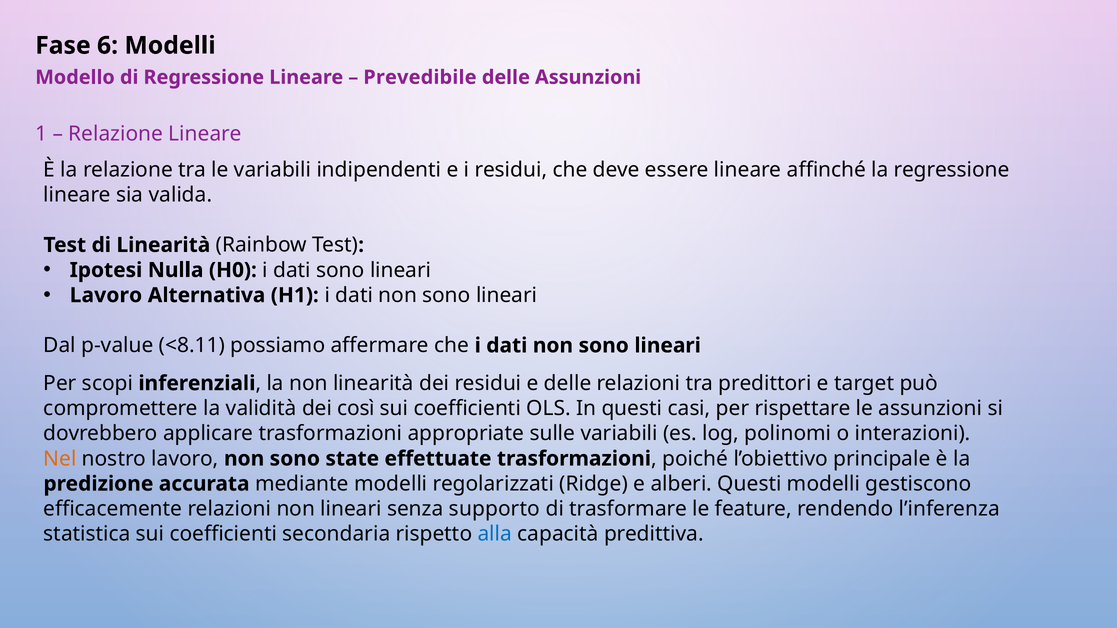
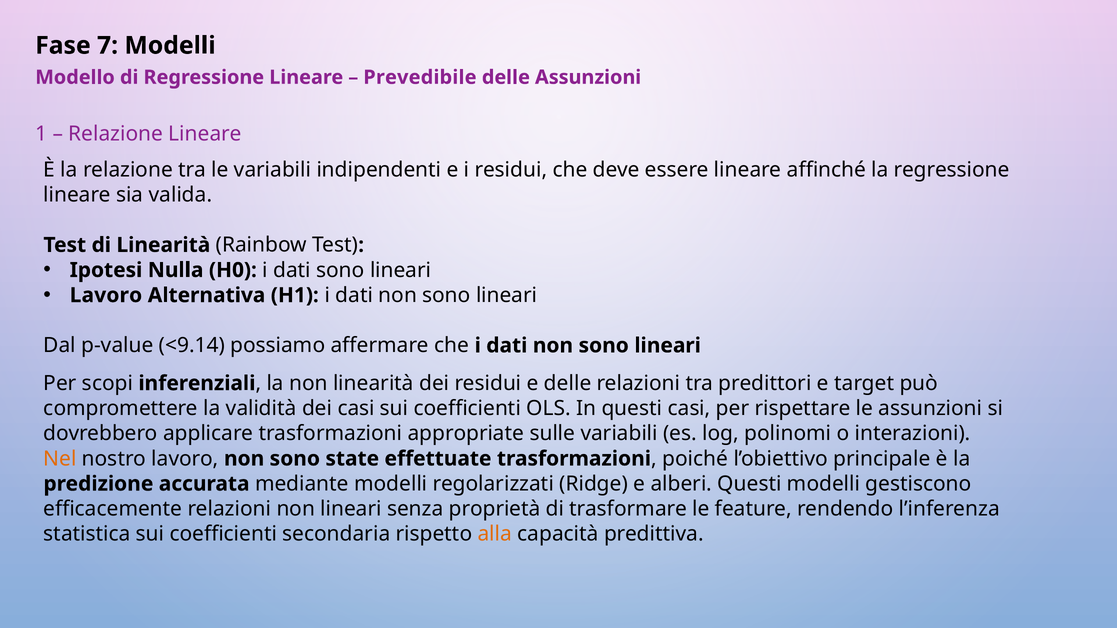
6: 6 -> 7 (108, 46)
<8.11: <8.11 -> <9.14 (192, 346)
dei così: così -> casi (356, 409)
supporto: supporto -> proprietà (495, 509)
alla colour: blue -> orange (495, 534)
